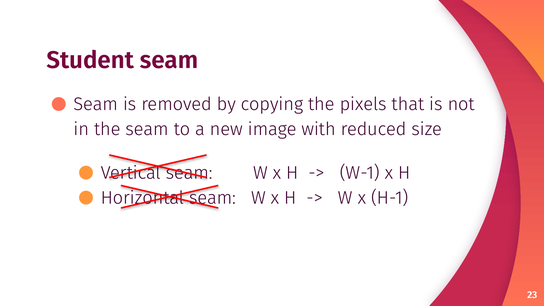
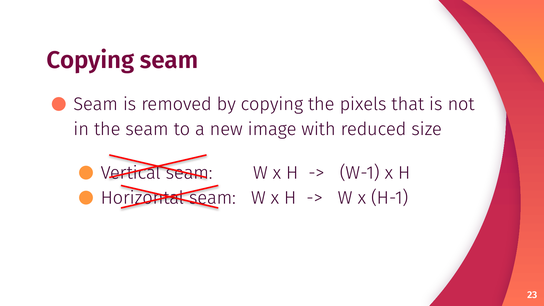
Student: Student -> Copying (90, 60)
